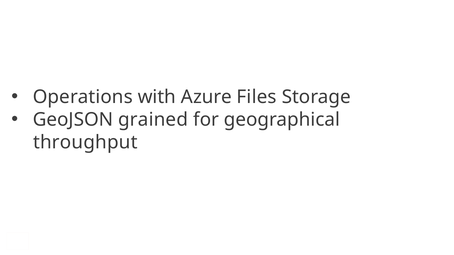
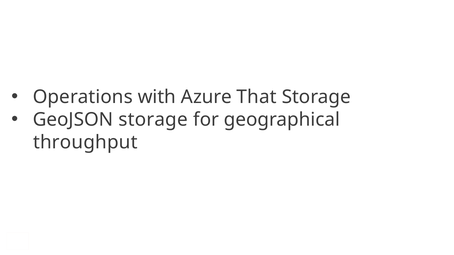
Files: Files -> That (257, 97)
GeoJSON grained: grained -> storage (153, 120)
